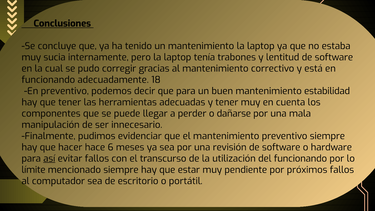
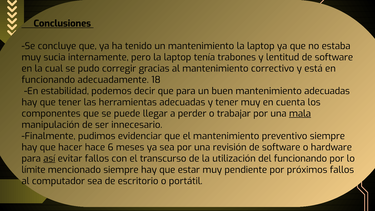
En preventivo: preventivo -> estabilidad (65, 91)
mantenimiento estabilidad: estabilidad -> adecuadas (327, 91)
dañarse: dañarse -> trabajar (234, 113)
mala underline: none -> present (300, 113)
